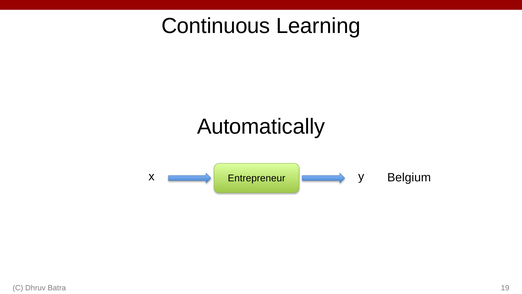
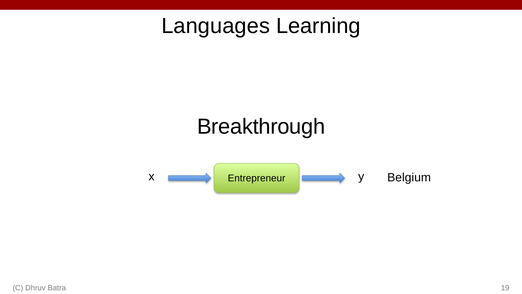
Continuous: Continuous -> Languages (216, 26)
Automatically: Automatically -> Breakthrough (261, 126)
